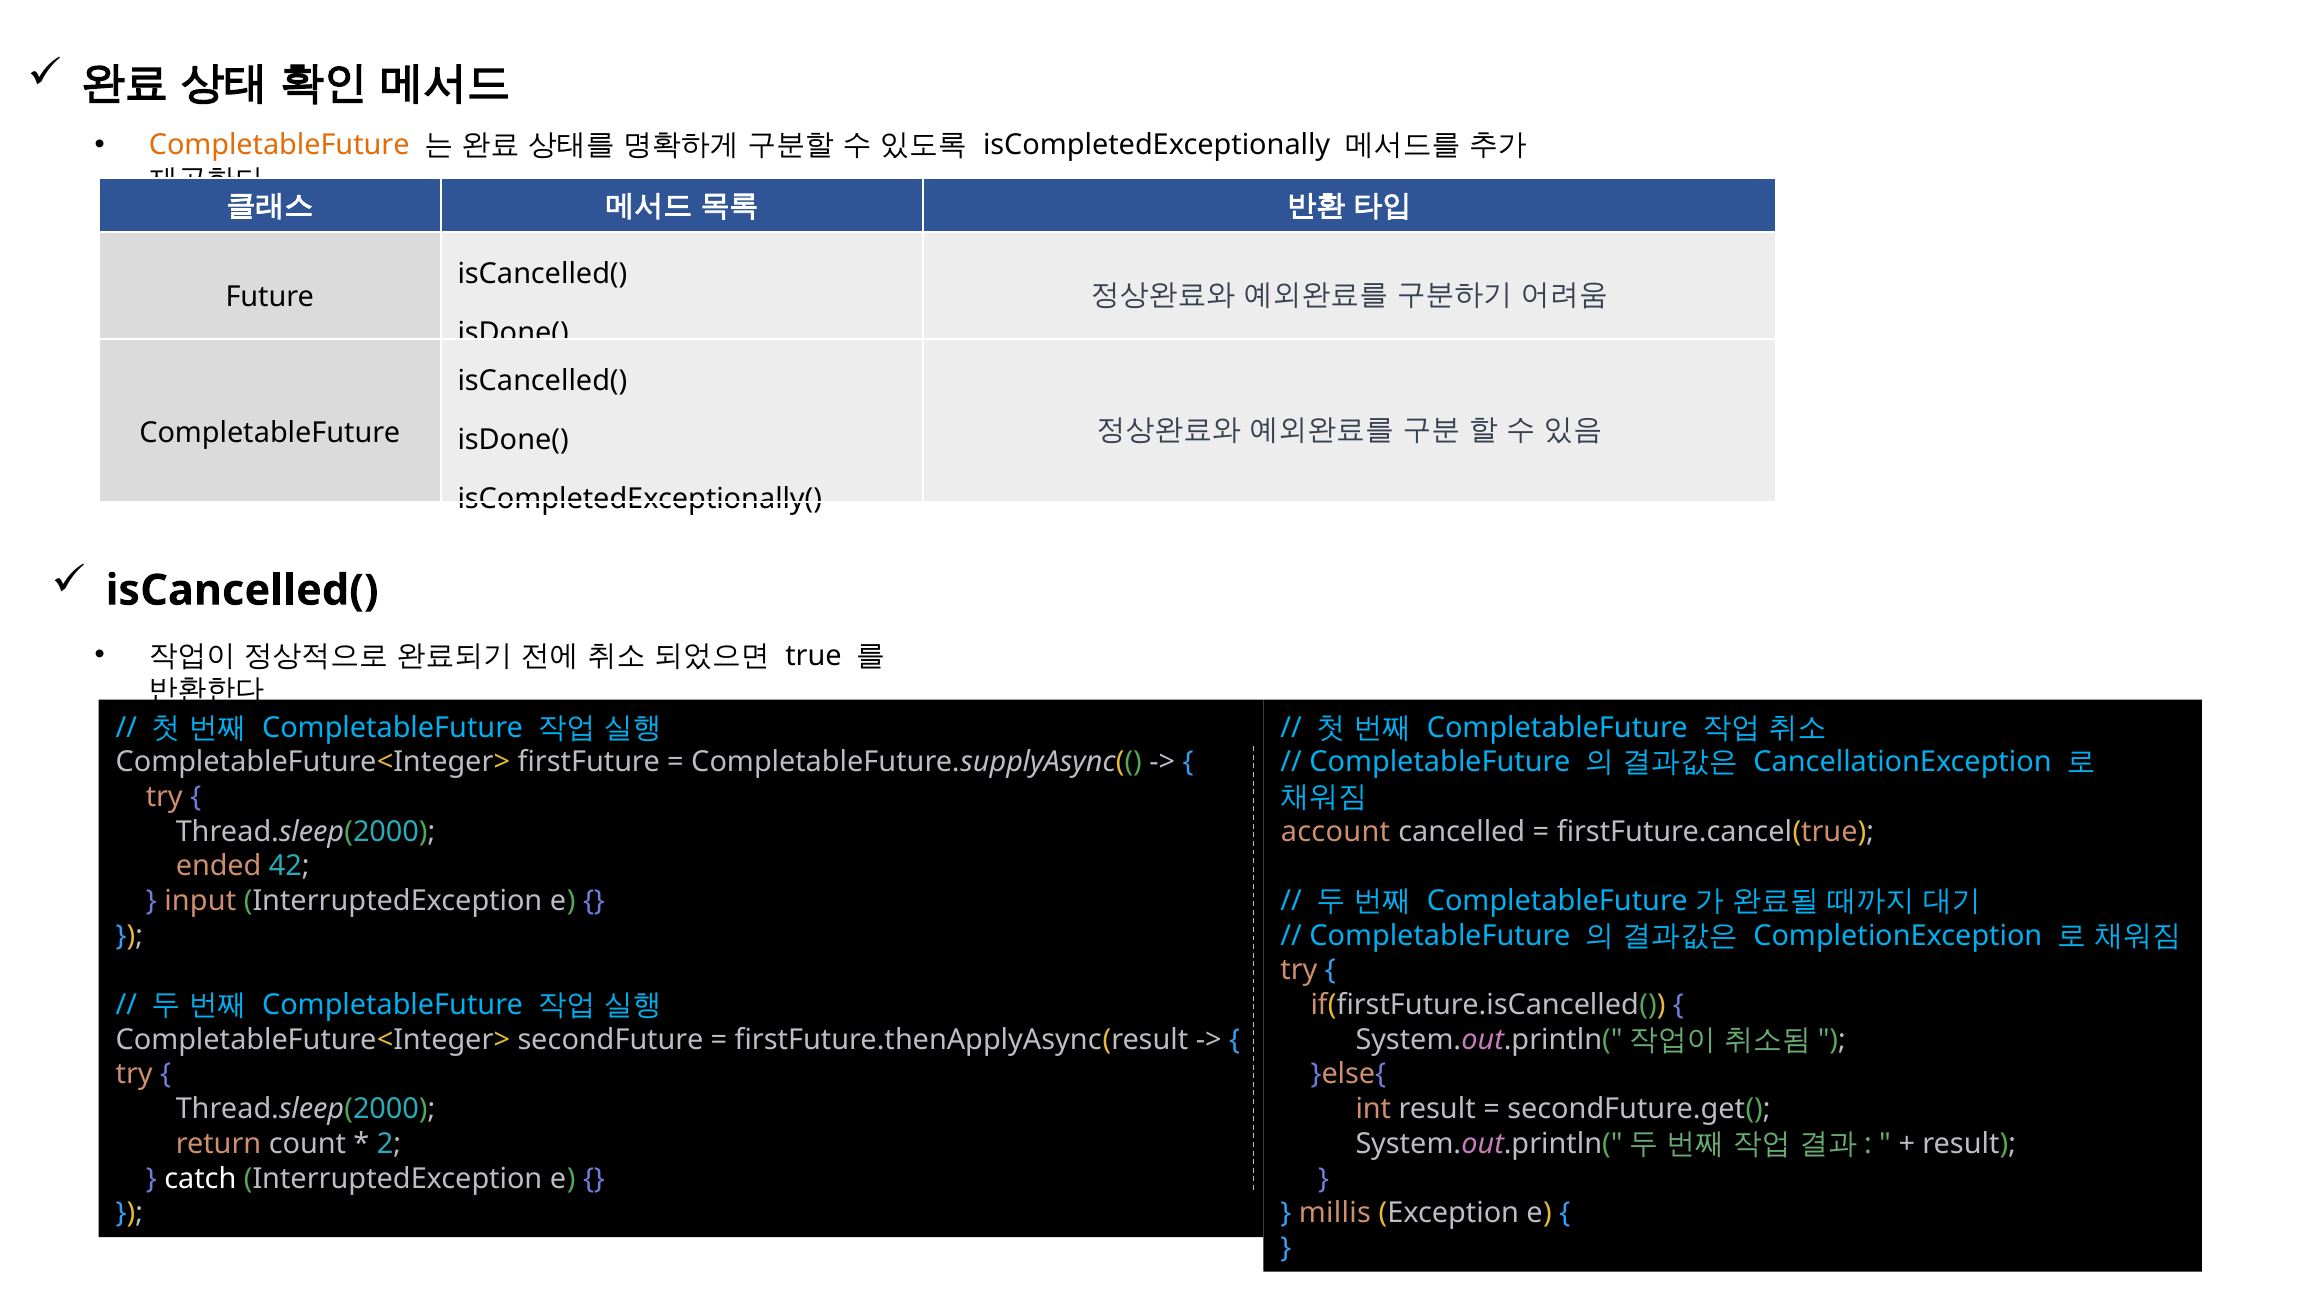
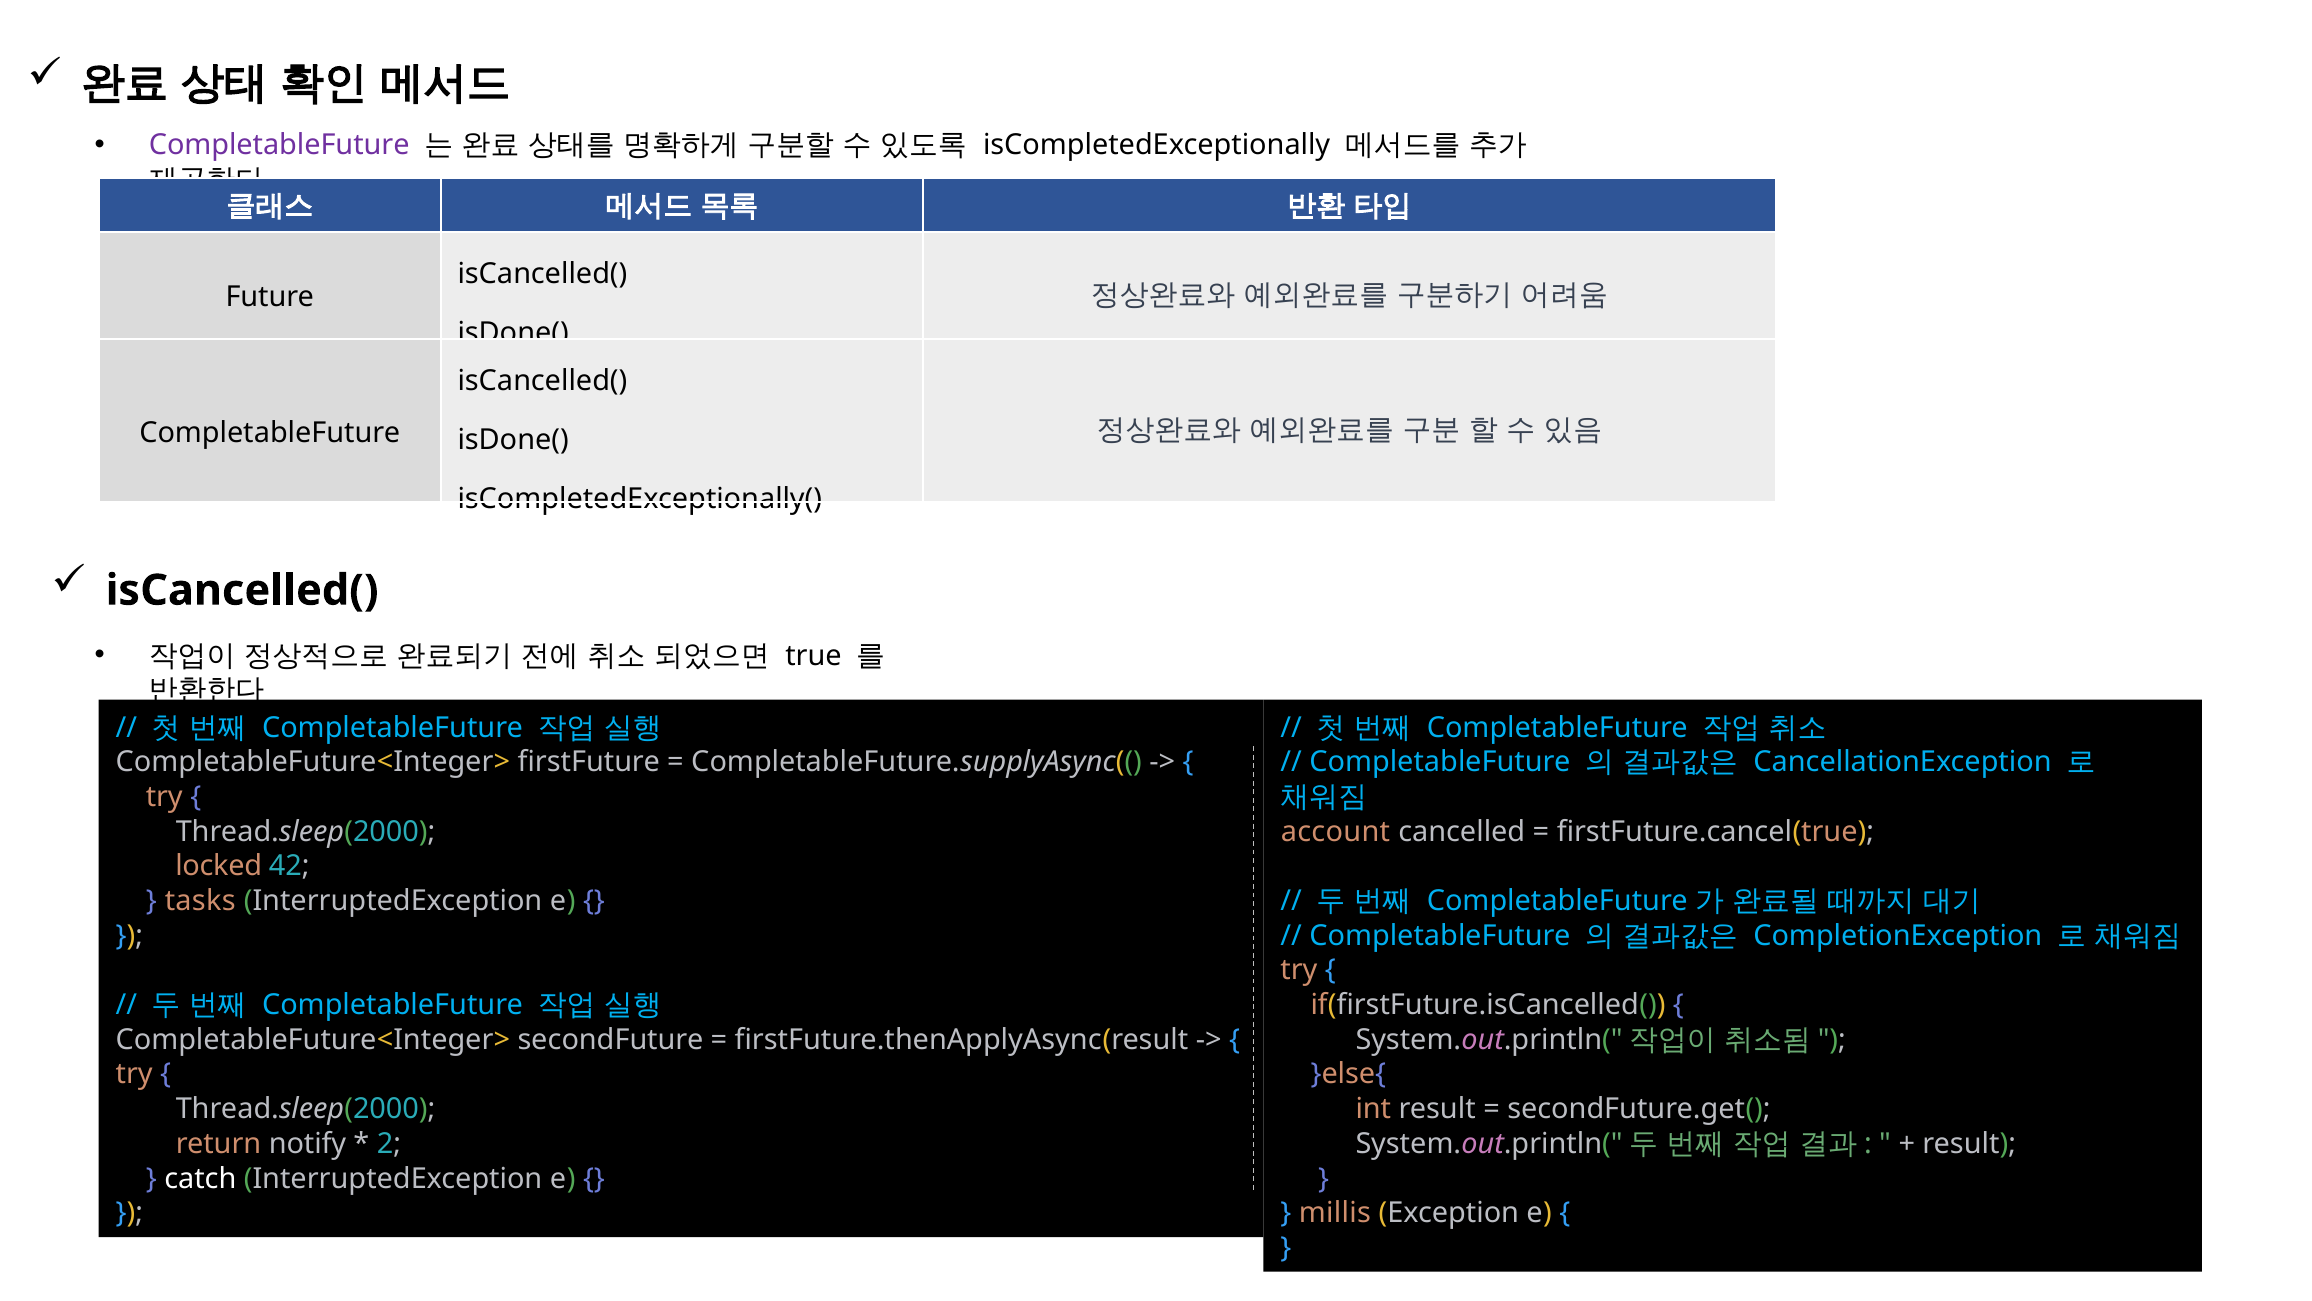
CompletableFuture colour: orange -> purple (279, 145)
ended: ended -> locked (219, 866)
input: input -> tasks (200, 901)
count: count -> notify (308, 1143)
